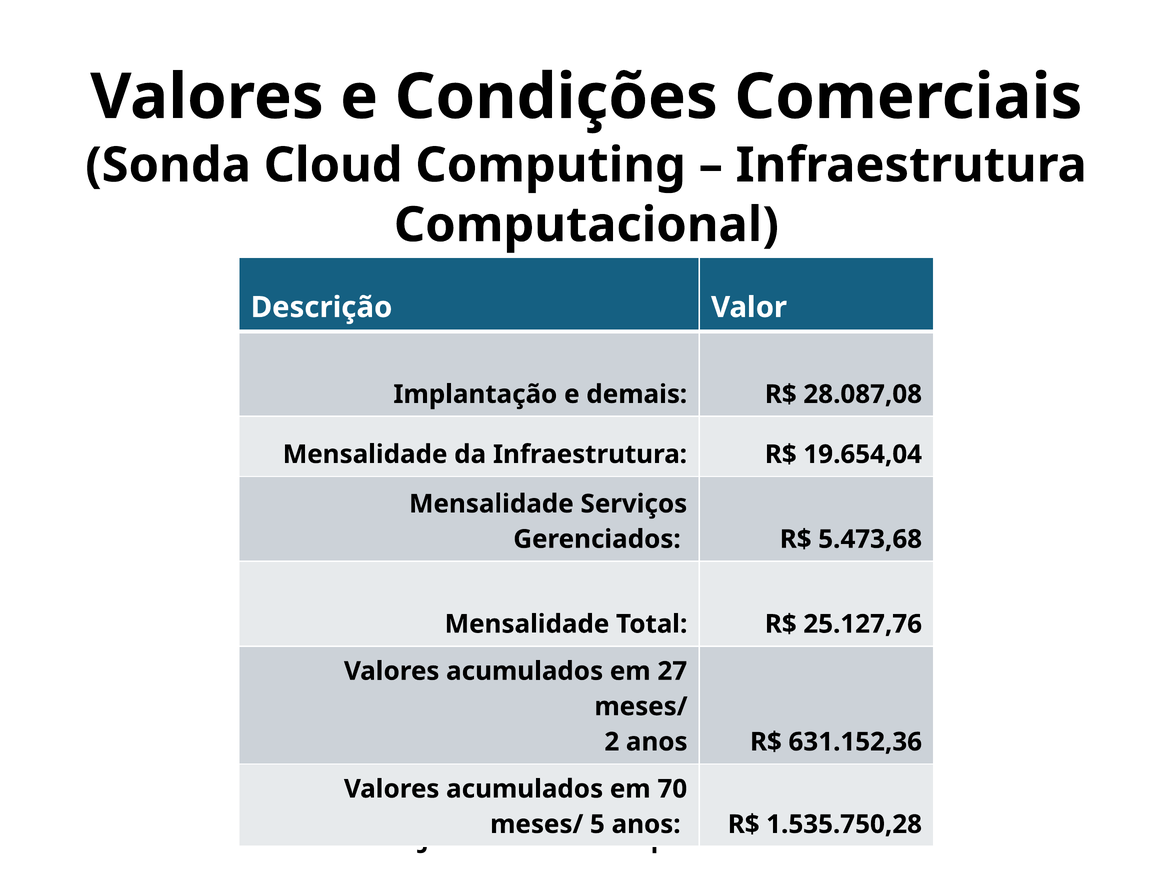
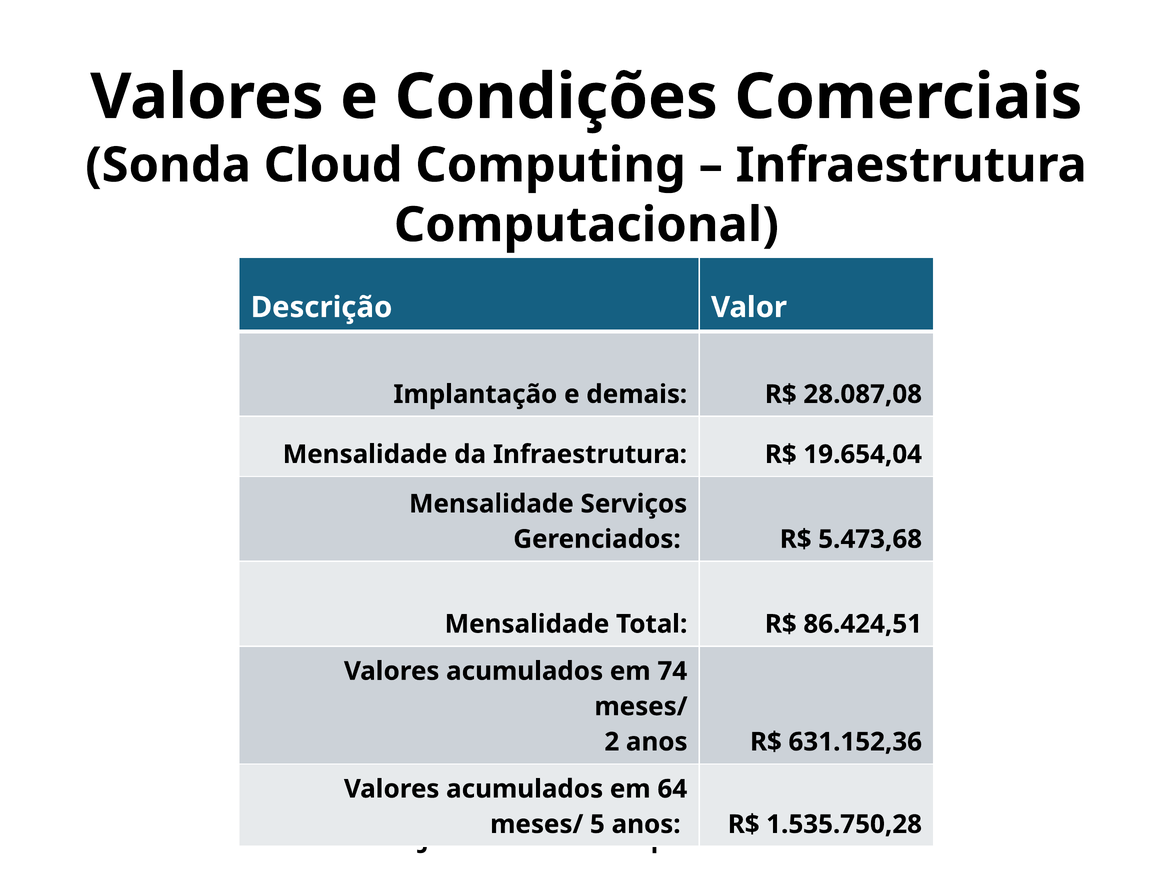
25.127,76: 25.127,76 -> 86.424,51 (863, 625)
27: 27 -> 74 (672, 672)
70: 70 -> 64 (672, 790)
